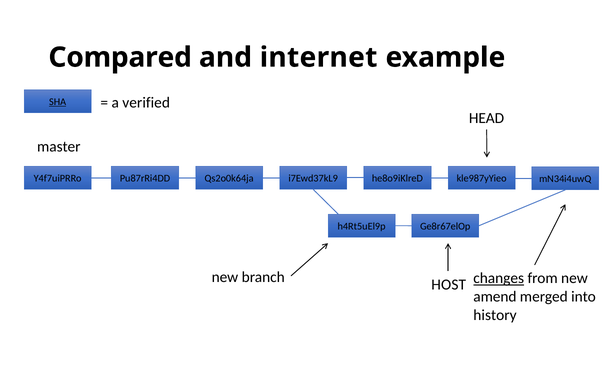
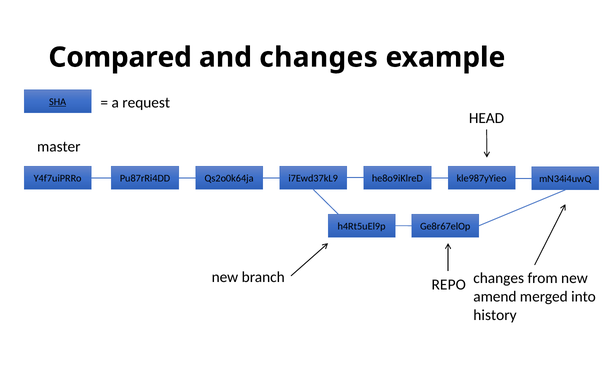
and internet: internet -> changes (319, 57)
verified: verified -> request (146, 103)
changes underline: present -> none (499, 279)
HOST: HOST -> REPO (449, 285)
